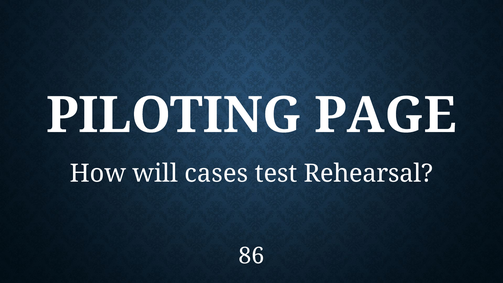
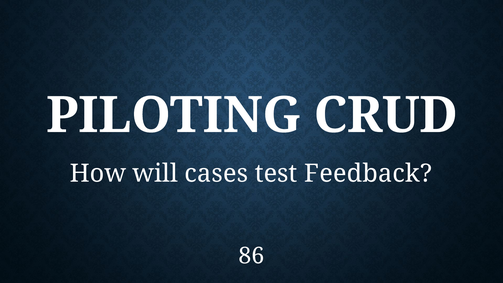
PAGE: PAGE -> CRUD (386, 115)
Rehearsal: Rehearsal -> Feedback (368, 173)
